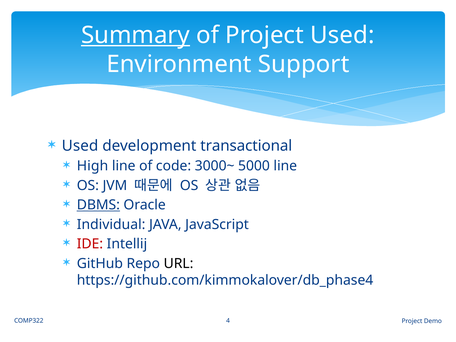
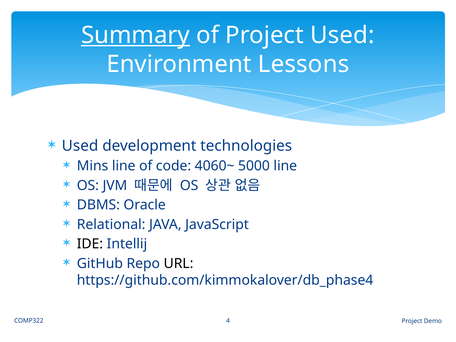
Support: Support -> Lessons (304, 64)
transactional: transactional -> technologies (246, 146)
High: High -> Mins (93, 166)
3000~: 3000~ -> 4060~ (215, 166)
DBMS underline: present -> none (98, 205)
Individual: Individual -> Relational (111, 224)
IDE colour: red -> black (90, 244)
